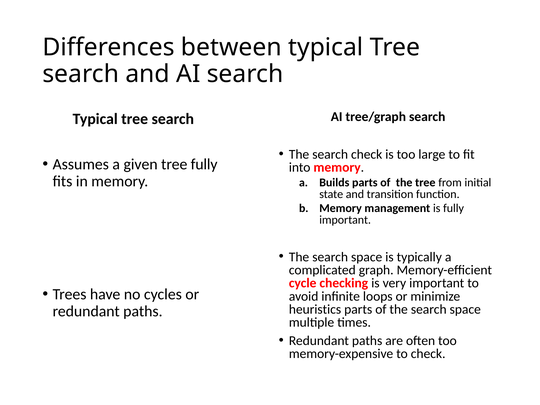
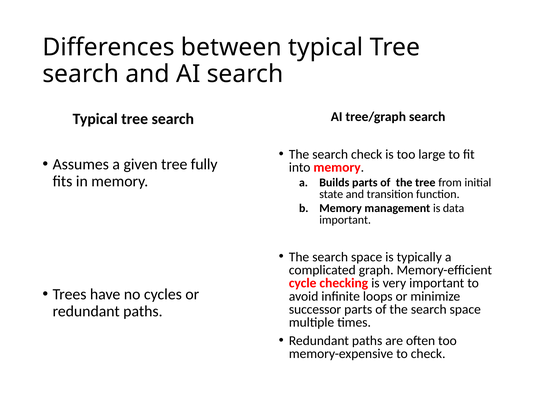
is fully: fully -> data (454, 208)
heuristics: heuristics -> successor (315, 309)
